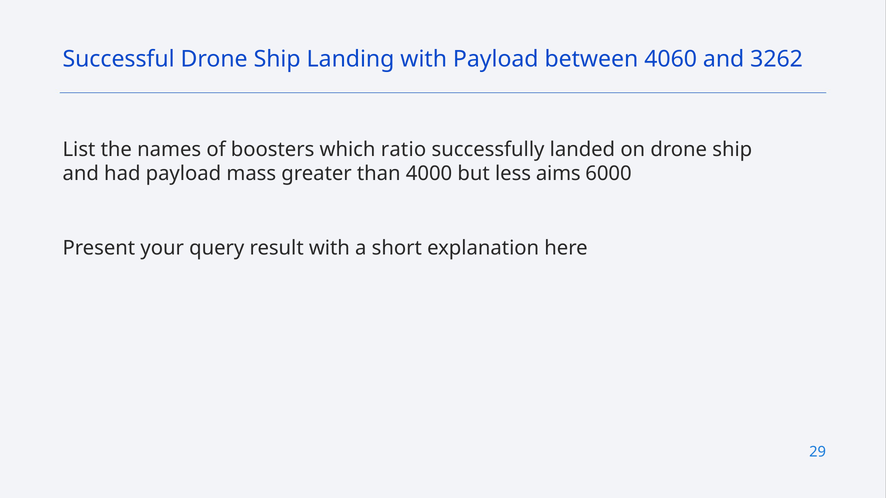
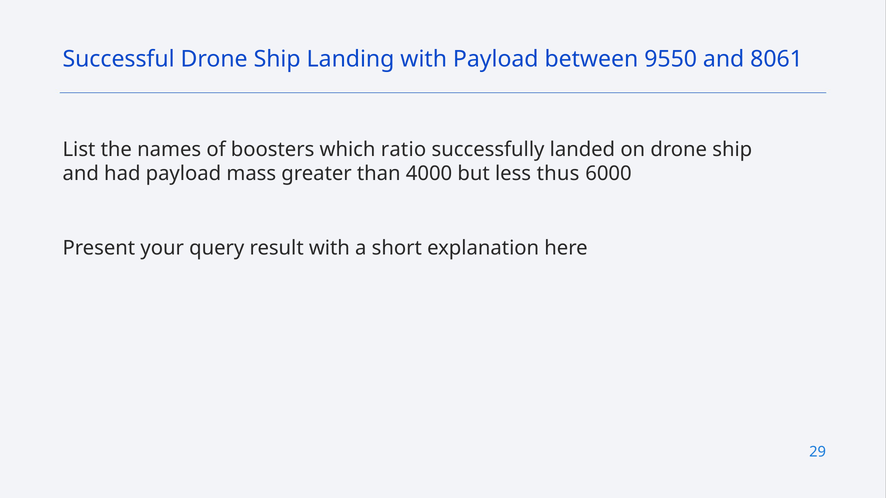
4060: 4060 -> 9550 (671, 59)
3262: 3262 -> 8061 (777, 59)
aims: aims -> thus (558, 174)
